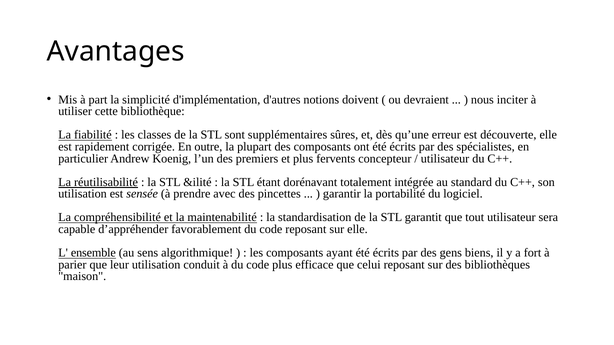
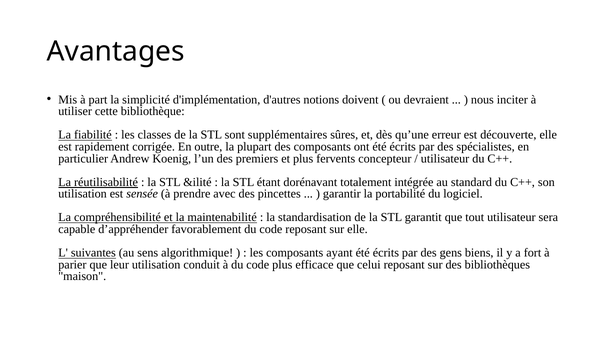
ensemble: ensemble -> suivantes (93, 253)
